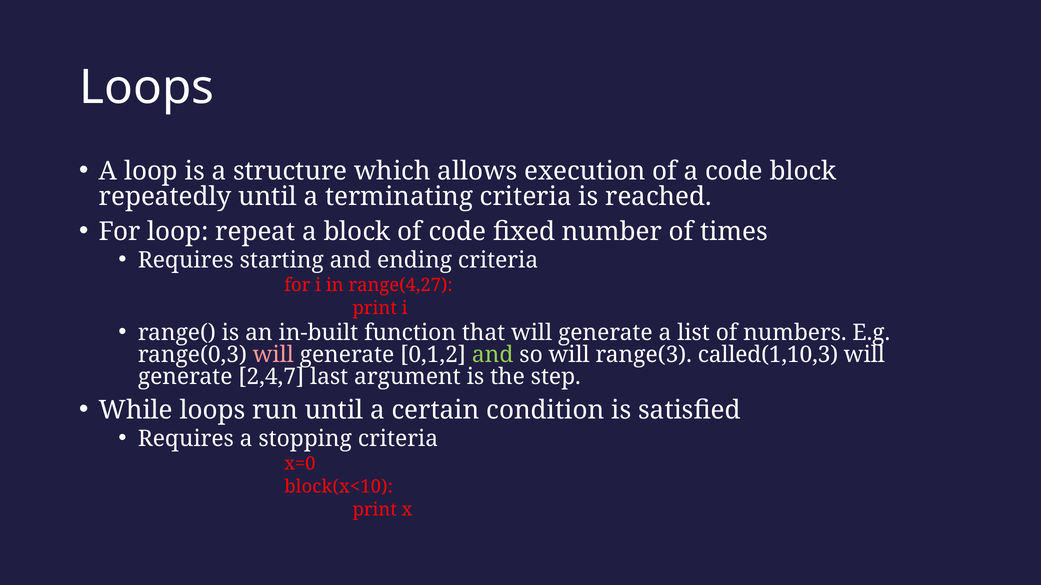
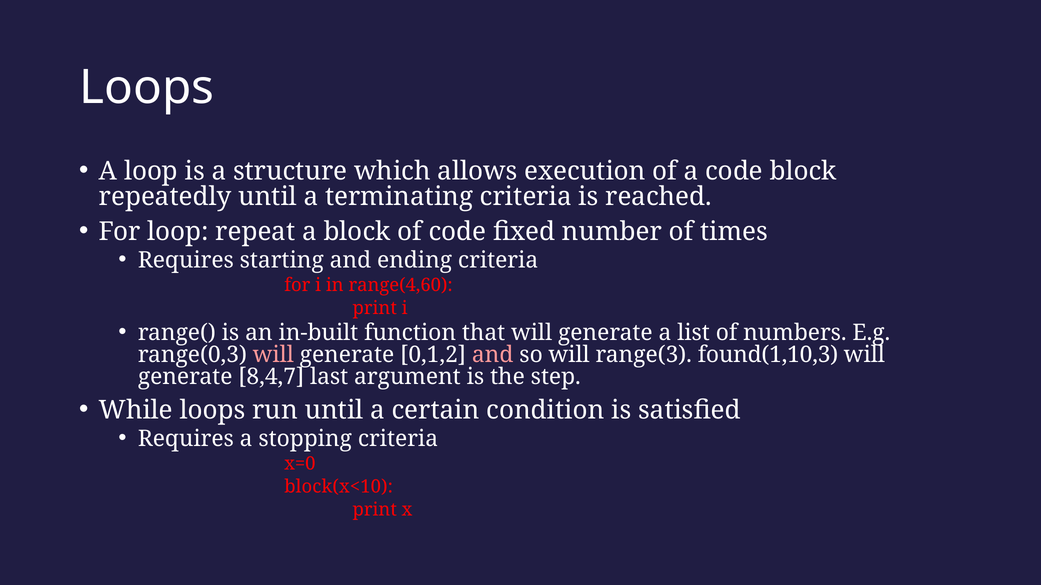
range(4,27: range(4,27 -> range(4,60 (401, 286)
and colour: light green -> pink (493, 355)
called(1,10,3: called(1,10,3 -> found(1,10,3 (768, 355)
2,4,7: 2,4,7 -> 8,4,7 (271, 377)
